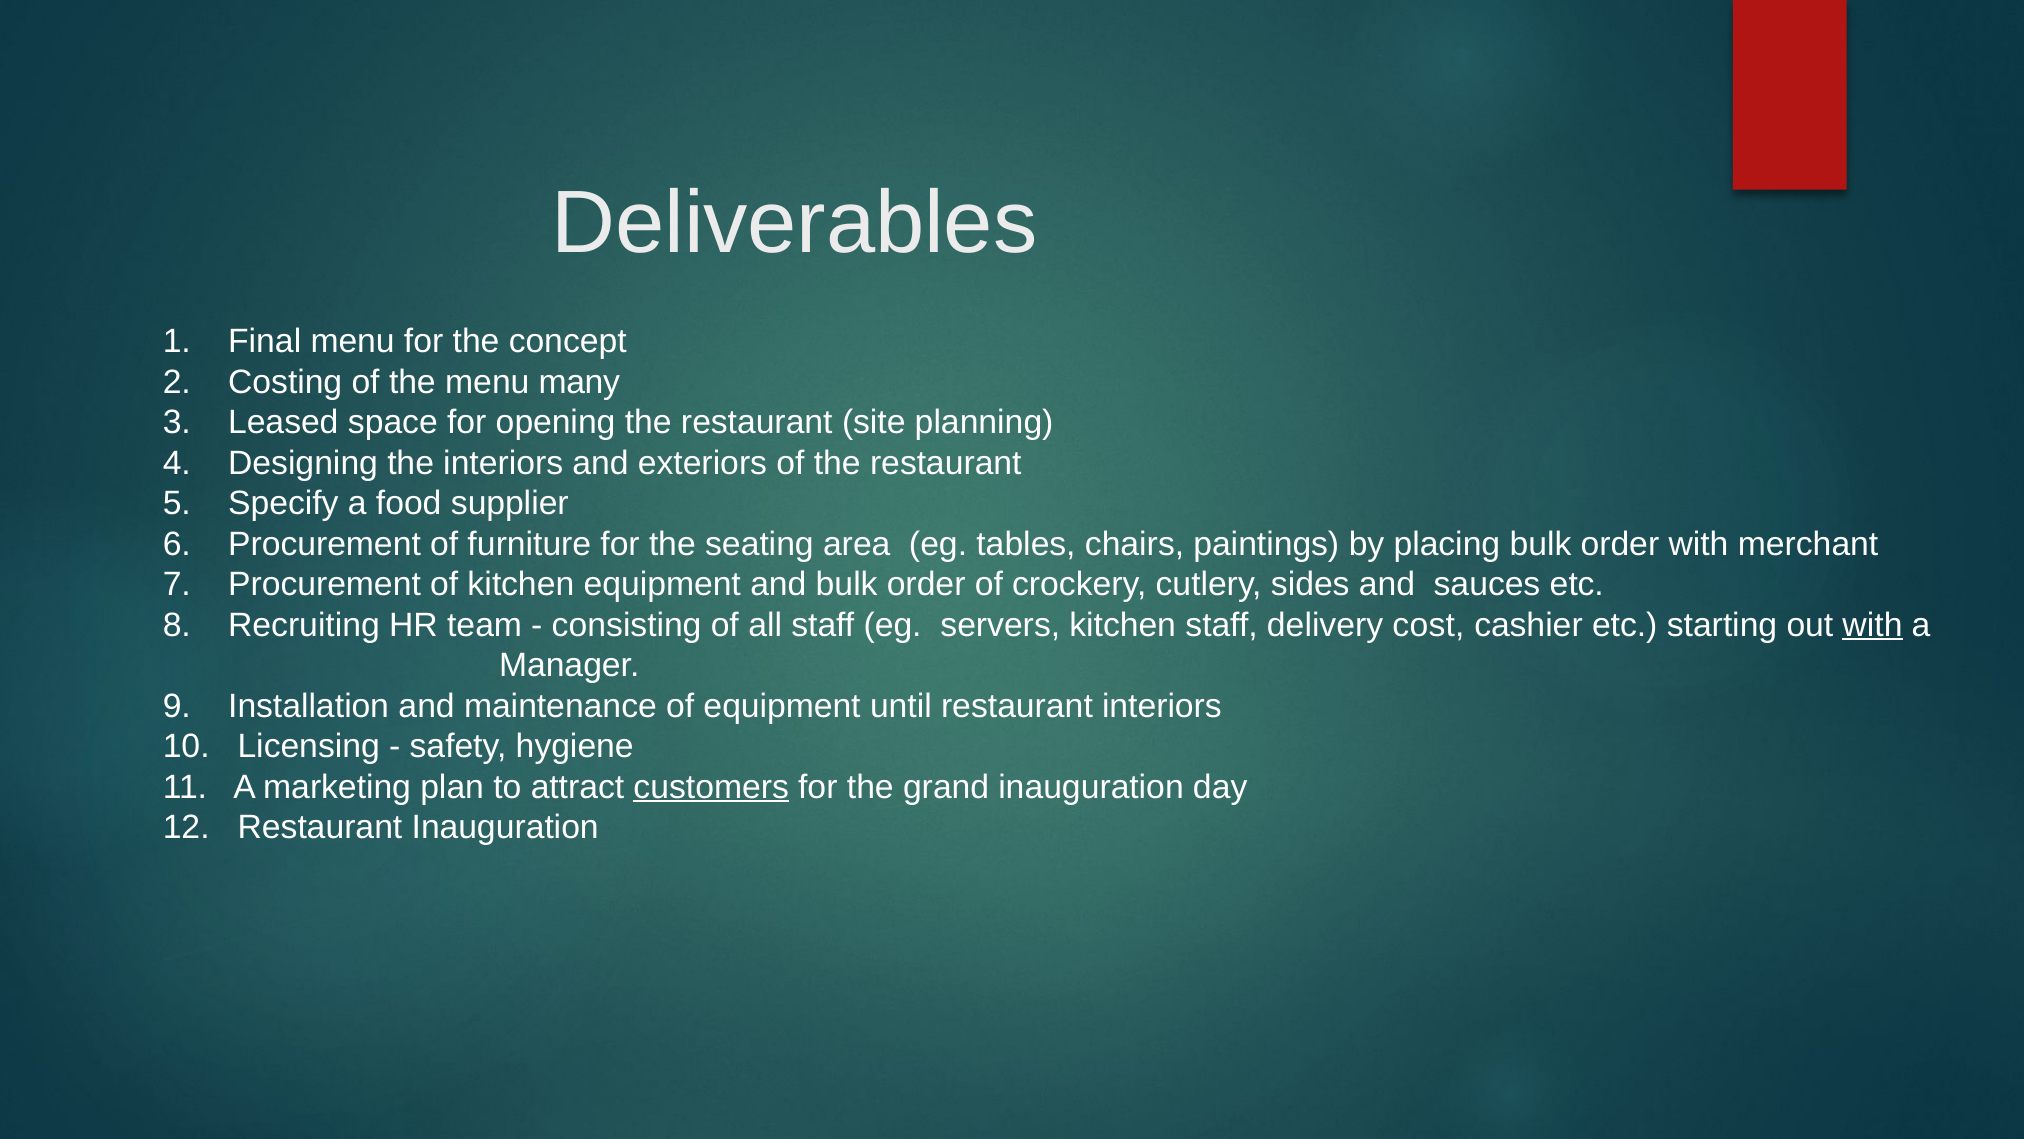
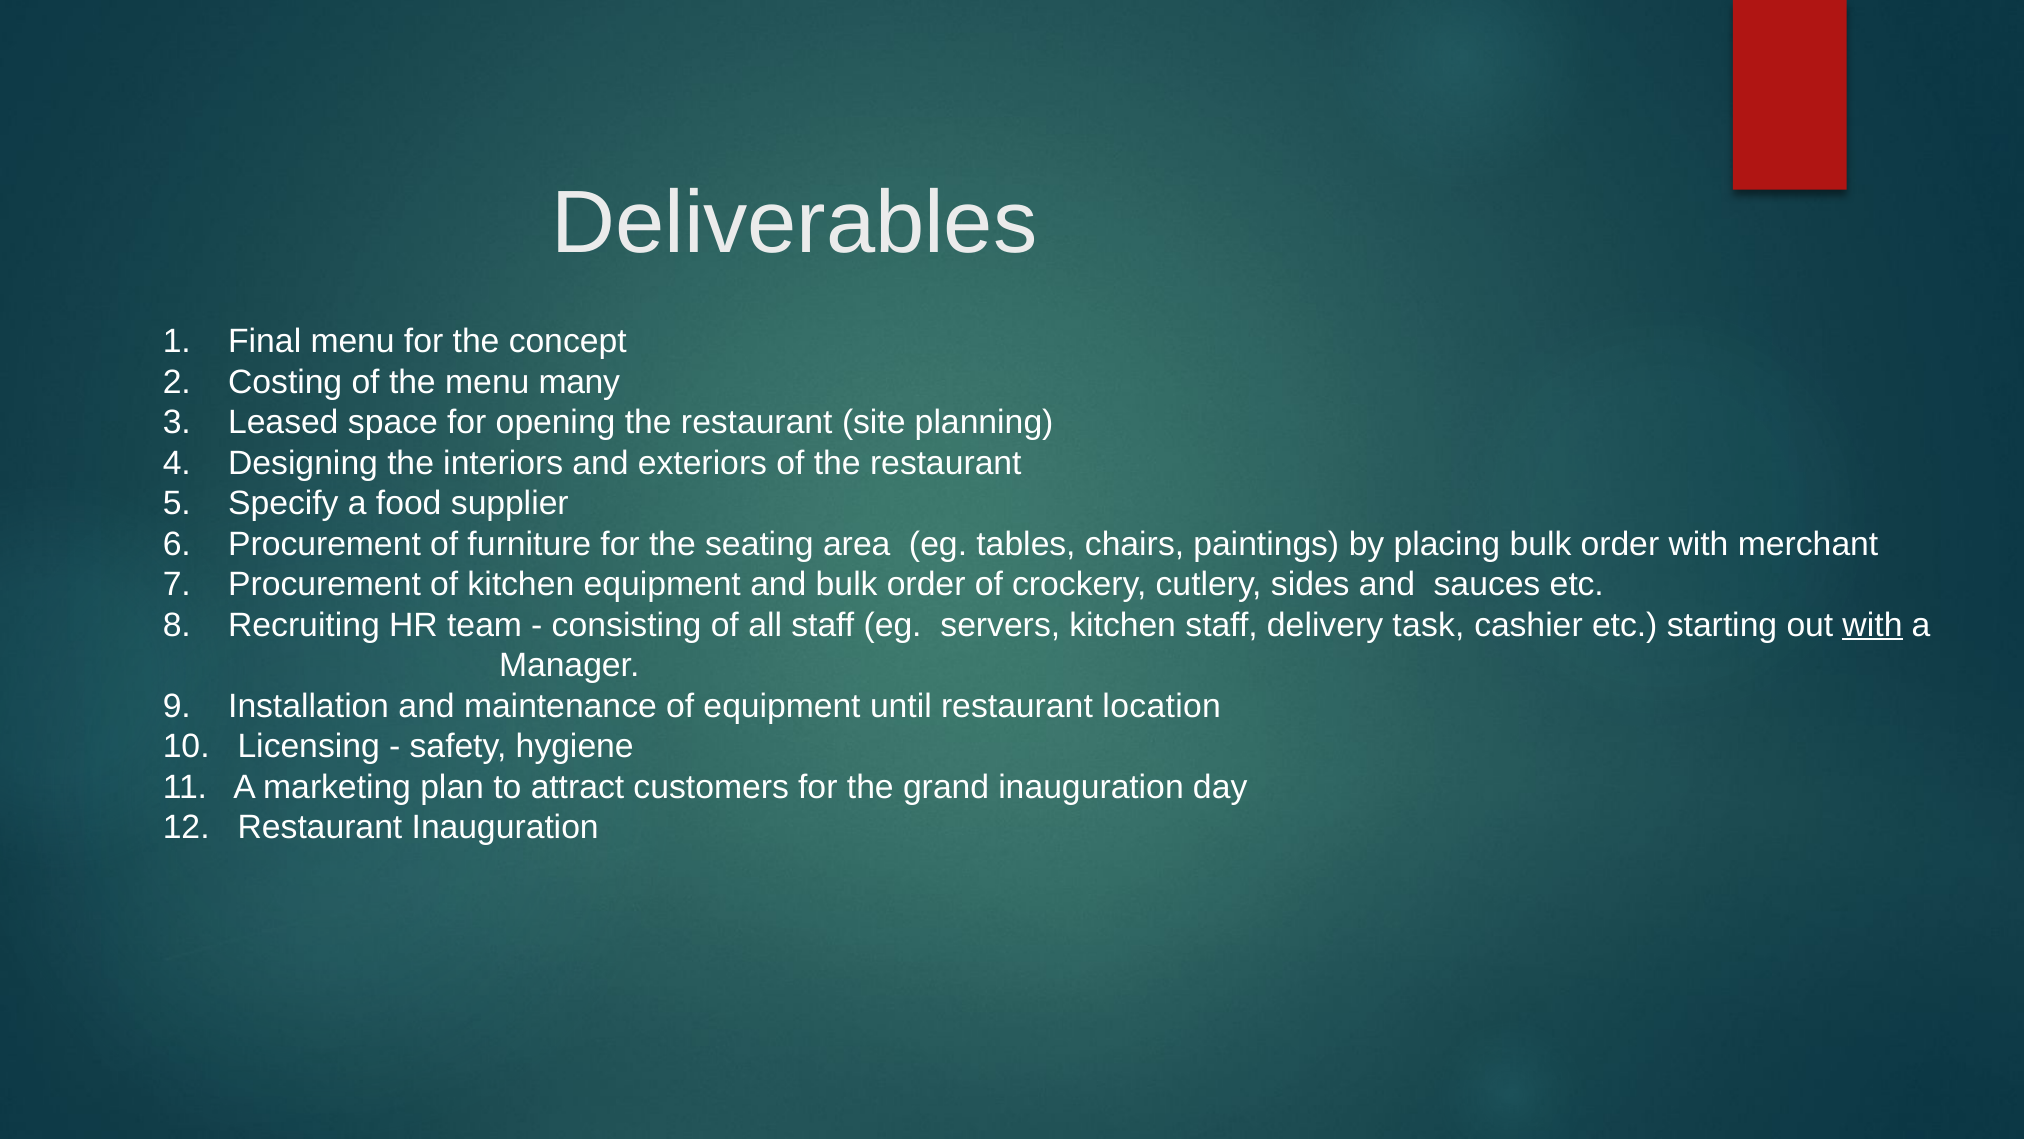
cost: cost -> task (1429, 625)
restaurant interiors: interiors -> location (1162, 706)
customers underline: present -> none (711, 787)
